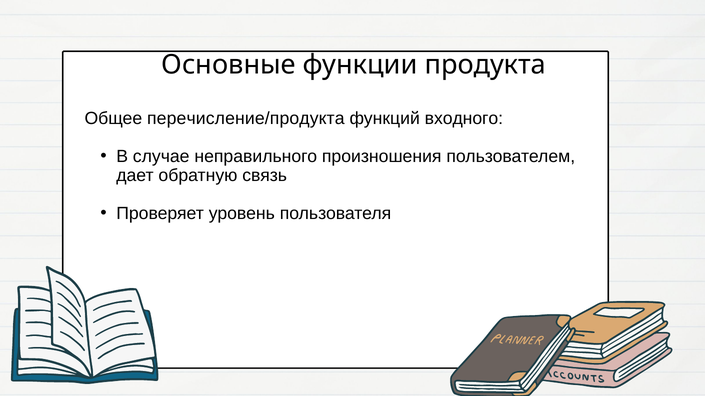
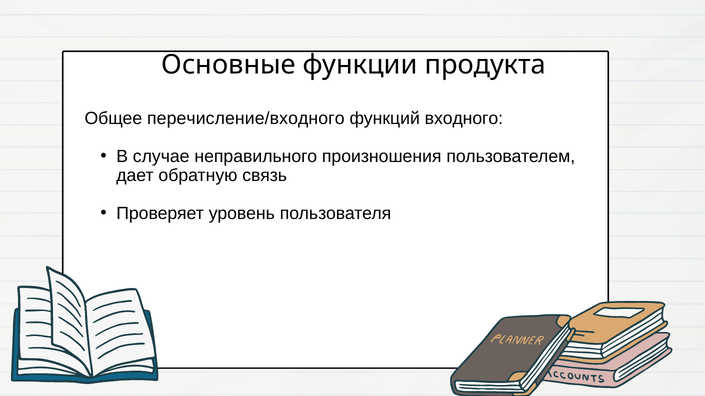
перечисление/продукта: перечисление/продукта -> перечисление/входного (246, 118)
